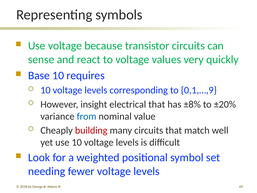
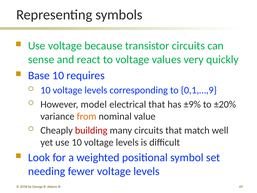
insight: insight -> model (94, 104)
±8%: ±8% -> ±9% (192, 104)
from colour: blue -> orange (87, 116)
